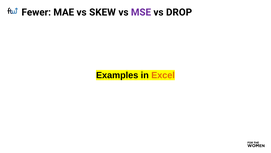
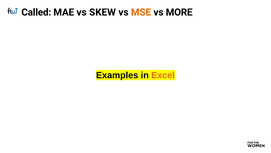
Fewer: Fewer -> Called (36, 12)
MSE colour: purple -> orange (141, 12)
DROP: DROP -> MORE (179, 12)
